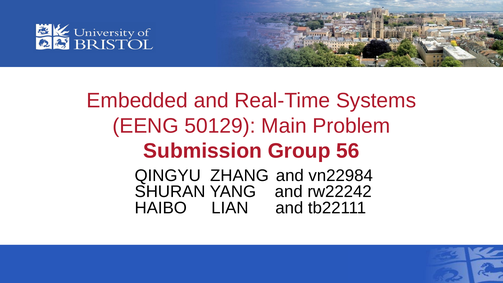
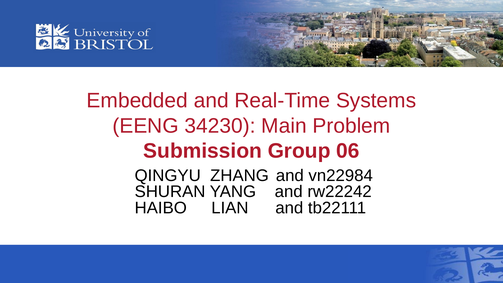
50129: 50129 -> 34230 (220, 126)
56: 56 -> 06 (348, 151)
